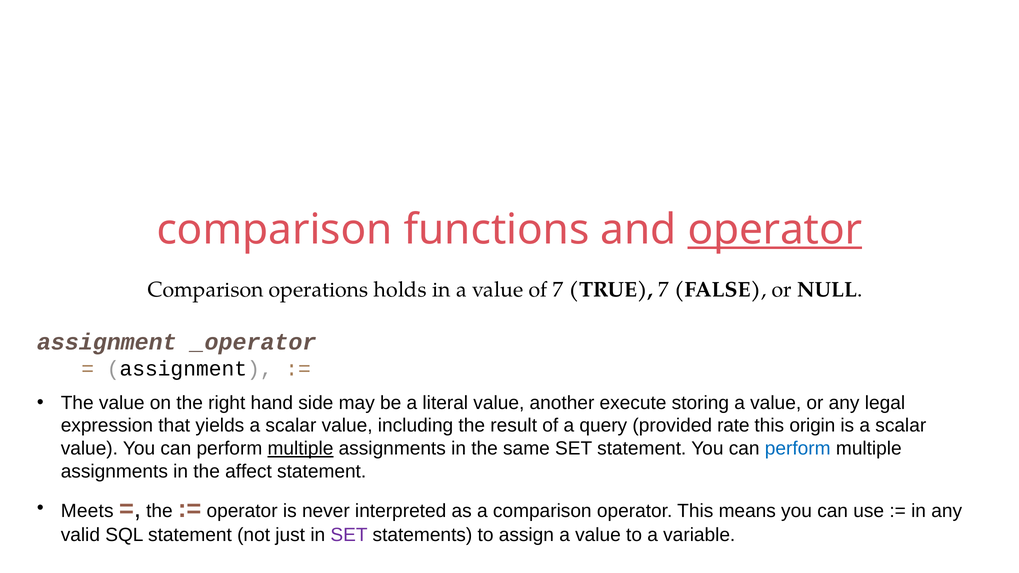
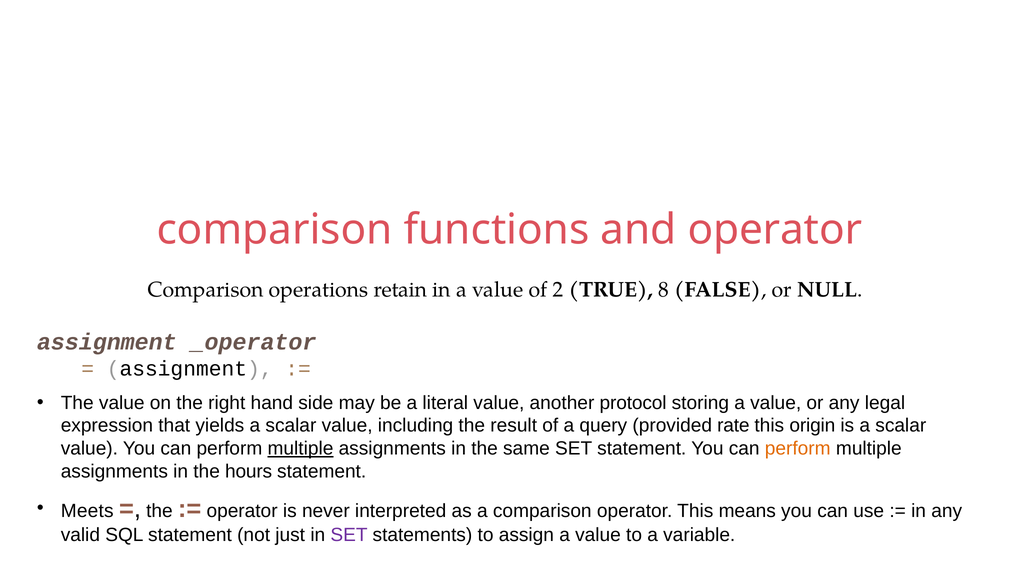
operator underline: present -> none (775, 230)
holds: holds -> retain (400, 290)
of 7: 7 -> 2 (558, 290)
TRUE 7: 7 -> 8 (664, 290)
execute: execute -> protocol (633, 403)
perform colour: blue -> orange (798, 449)
affect: affect -> hours (249, 472)
